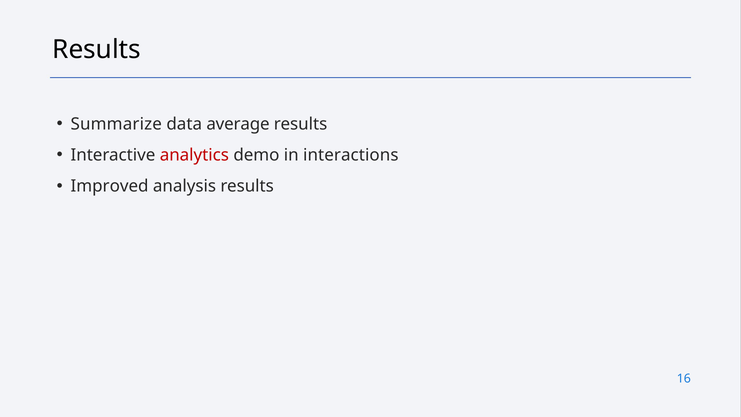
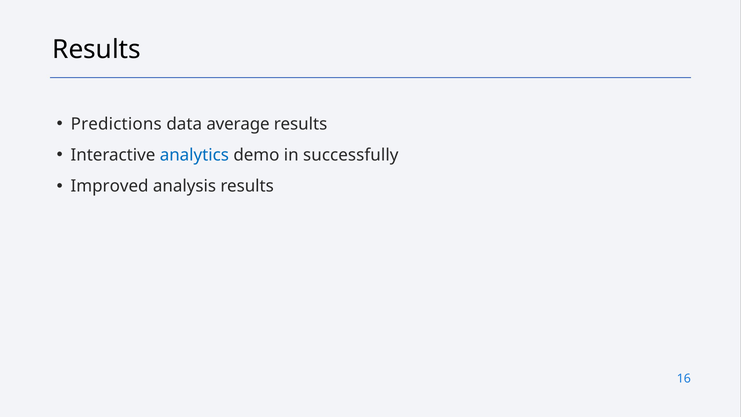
Summarize: Summarize -> Predictions (116, 124)
analytics colour: red -> blue (194, 155)
interactions: interactions -> successfully (351, 155)
